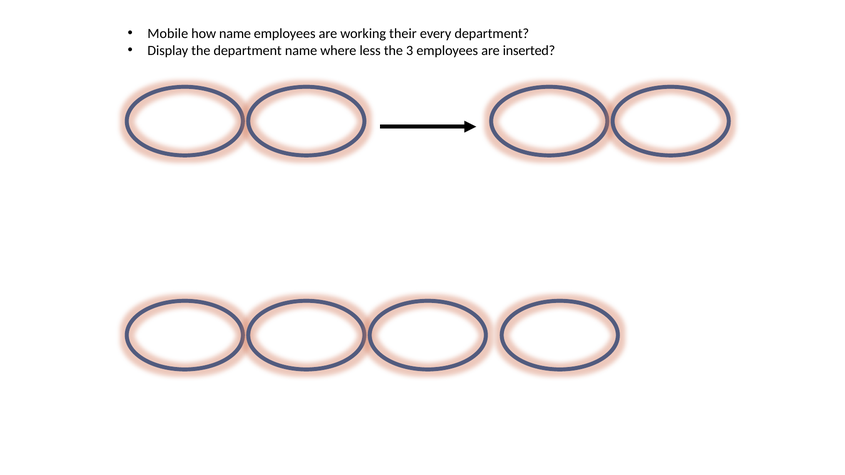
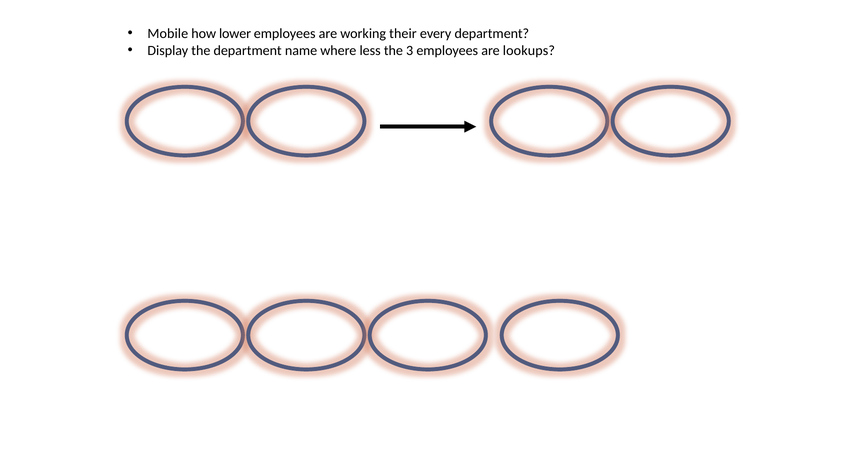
how name: name -> lower (235, 34)
inserted: inserted -> lookups (529, 51)
